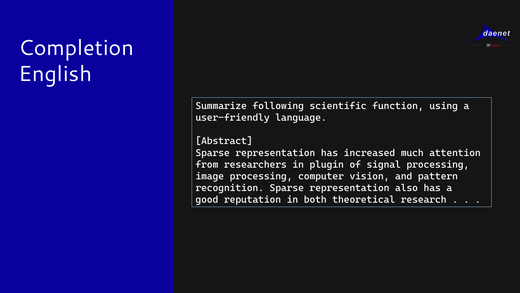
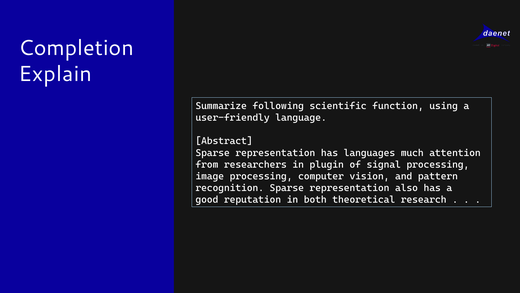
English: English -> Explain (55, 74)
increased: increased -> languages (369, 153)
